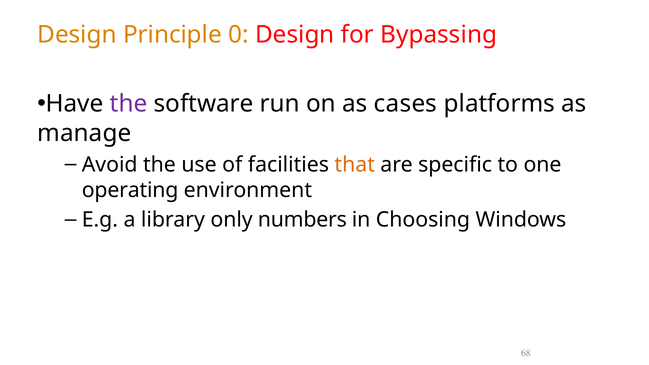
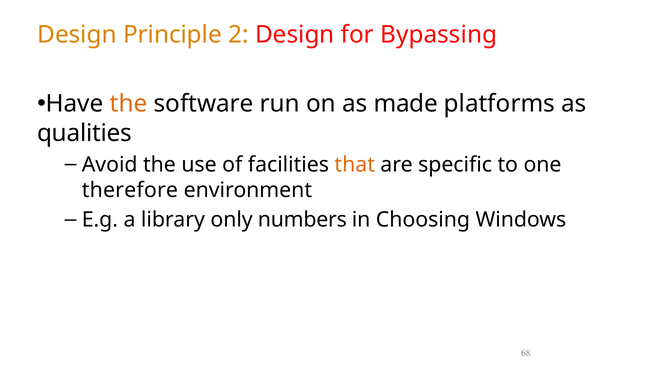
0: 0 -> 2 (238, 35)
the colour: purple -> orange (129, 104)
cases: cases -> made (406, 104)
manage: manage -> qualities (84, 133)
operating: operating -> therefore (130, 190)
